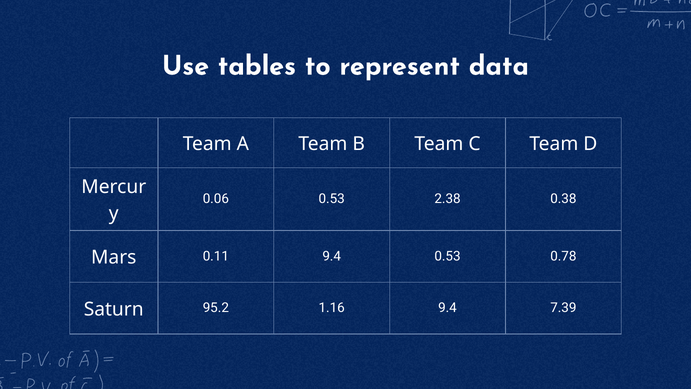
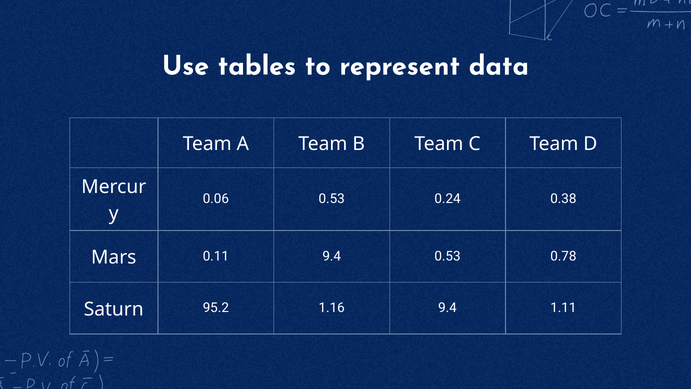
2.38: 2.38 -> 0.24 (448, 199)
7.39: 7.39 -> 1.11 (563, 308)
